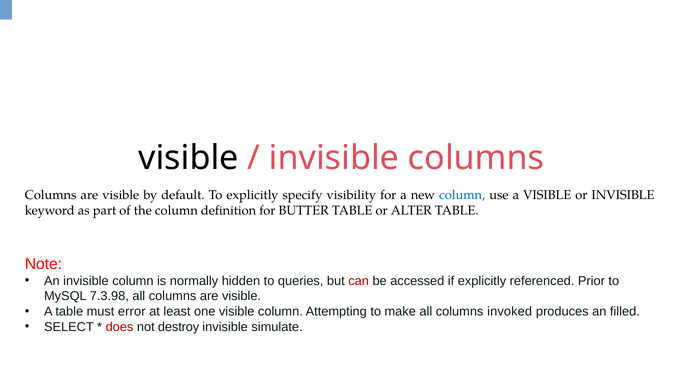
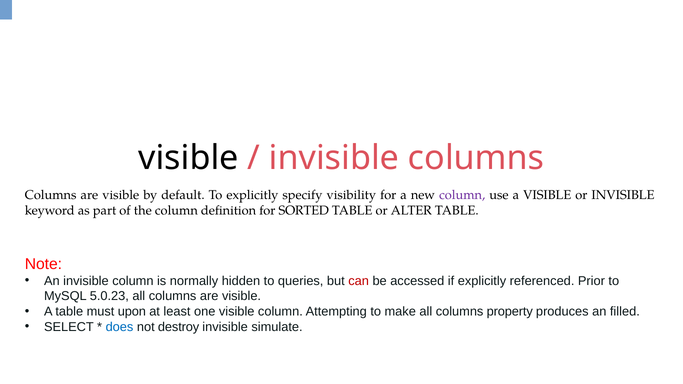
column colour: blue -> purple (462, 195)
BUTTER: BUTTER -> SORTED (304, 210)
7.3.98: 7.3.98 -> 5.0.23 (109, 296)
error: error -> upon (132, 312)
invoked: invoked -> property (510, 312)
does colour: red -> blue (120, 327)
